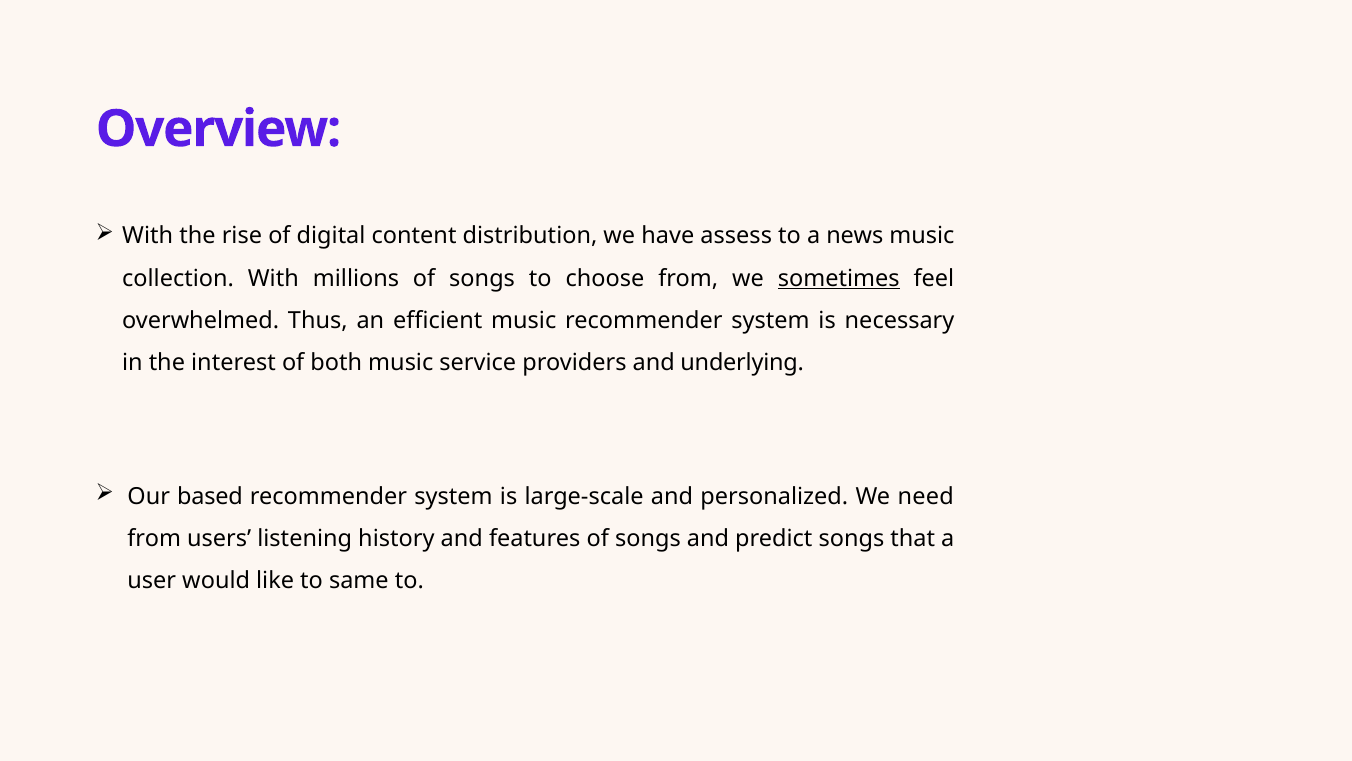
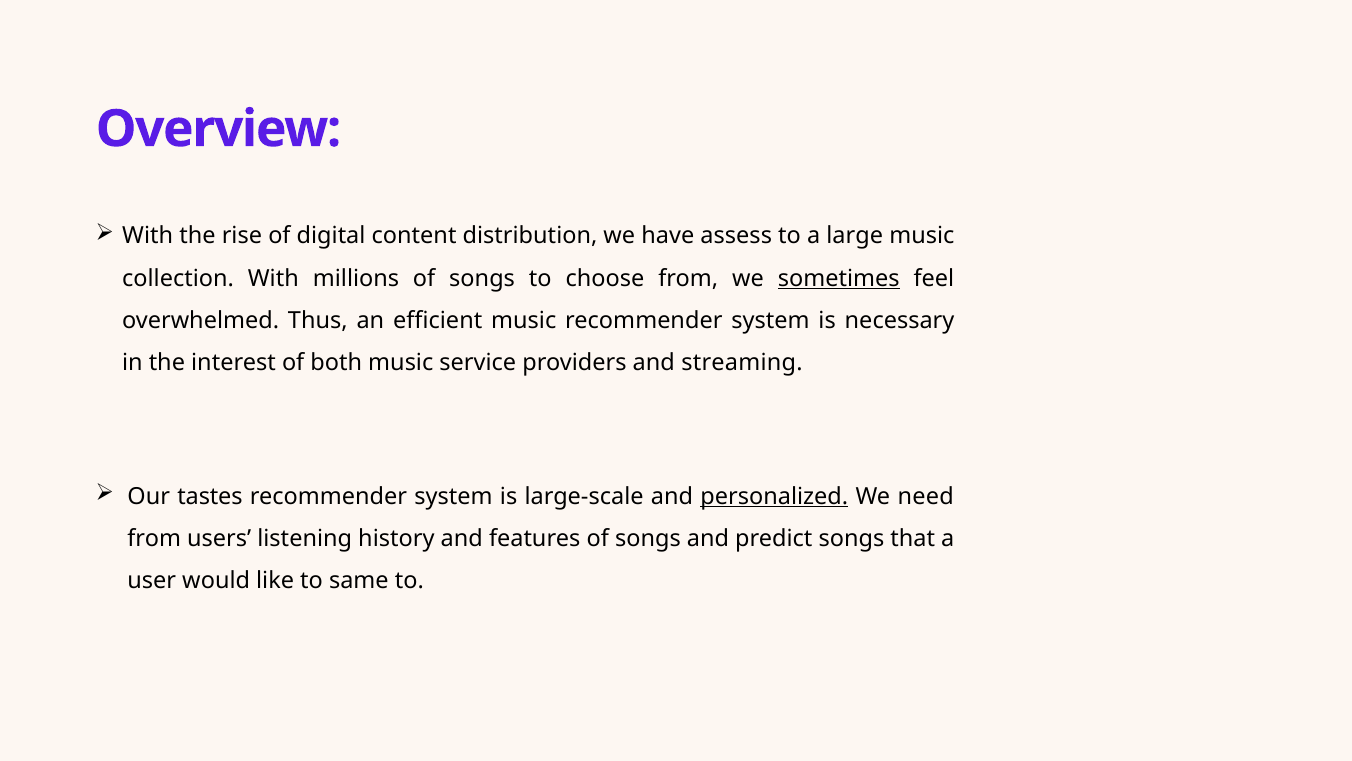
news: news -> large (855, 236)
underlying: underlying -> streaming (742, 363)
based: based -> tastes (210, 496)
personalized underline: none -> present (774, 496)
